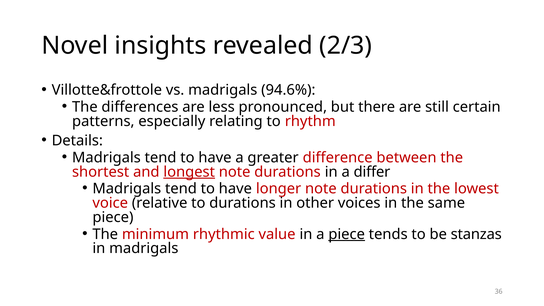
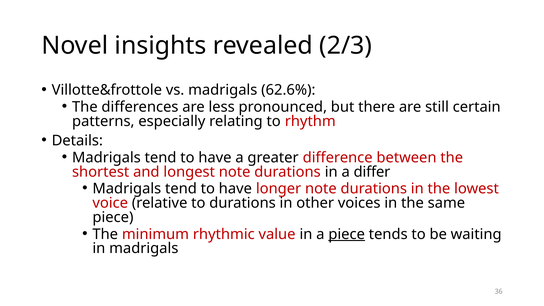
94.6%: 94.6% -> 62.6% (288, 90)
longest underline: present -> none (189, 172)
stanzas: stanzas -> waiting (476, 234)
